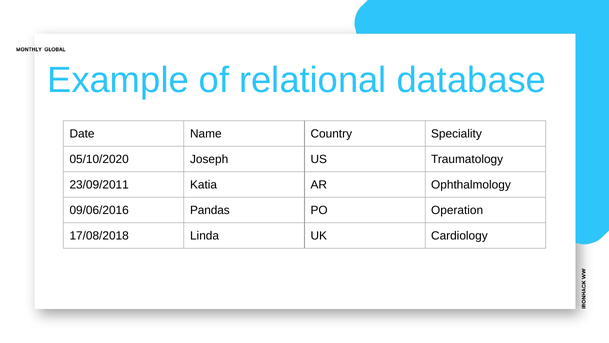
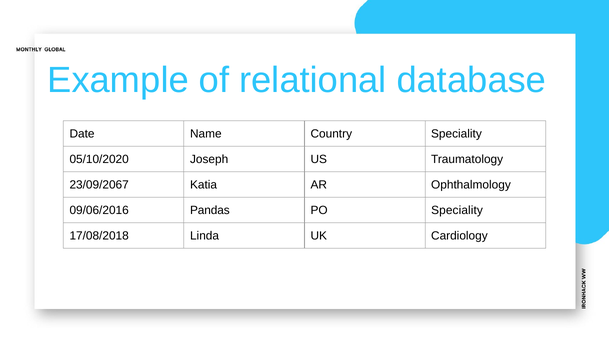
23/09/2011: 23/09/2011 -> 23/09/2067 (99, 184)
PO Operation: Operation -> Speciality (457, 210)
